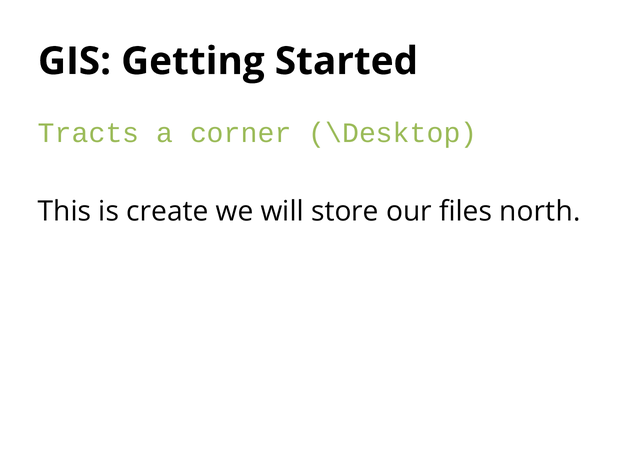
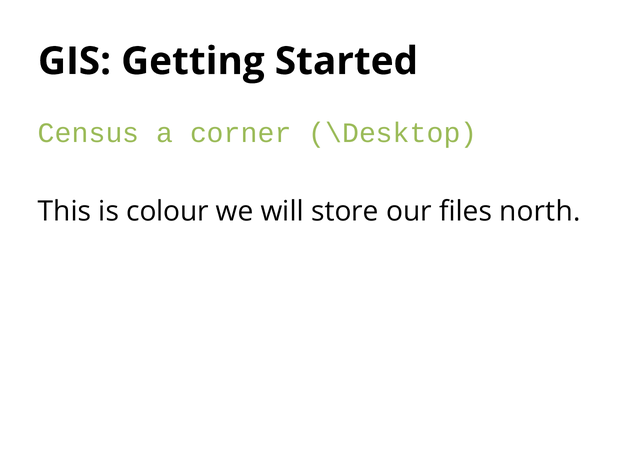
Tracts: Tracts -> Census (89, 133)
create: create -> colour (167, 212)
